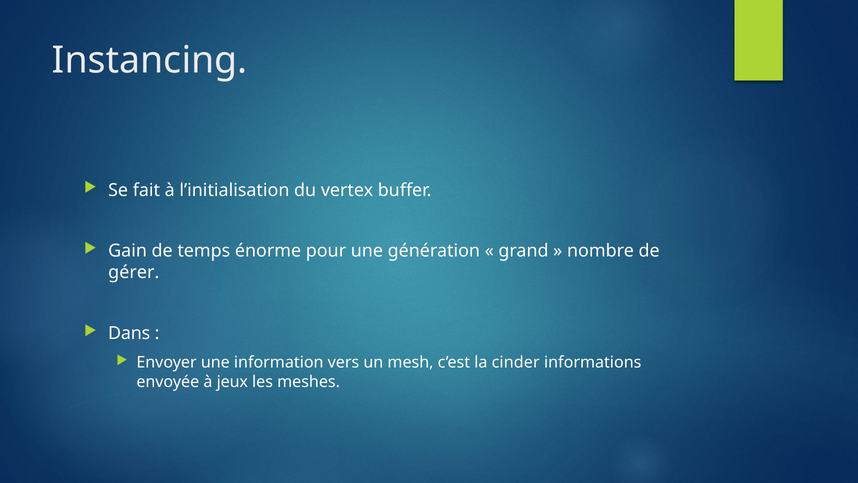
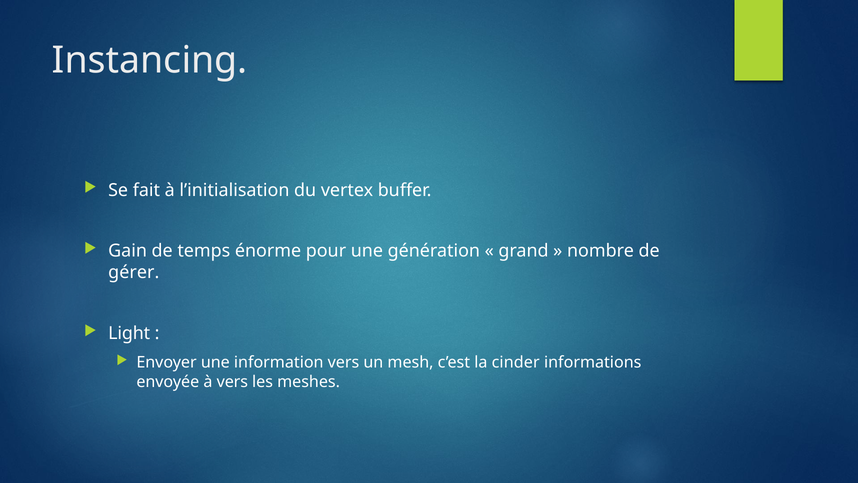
Dans: Dans -> Light (129, 333)
à jeux: jeux -> vers (232, 382)
